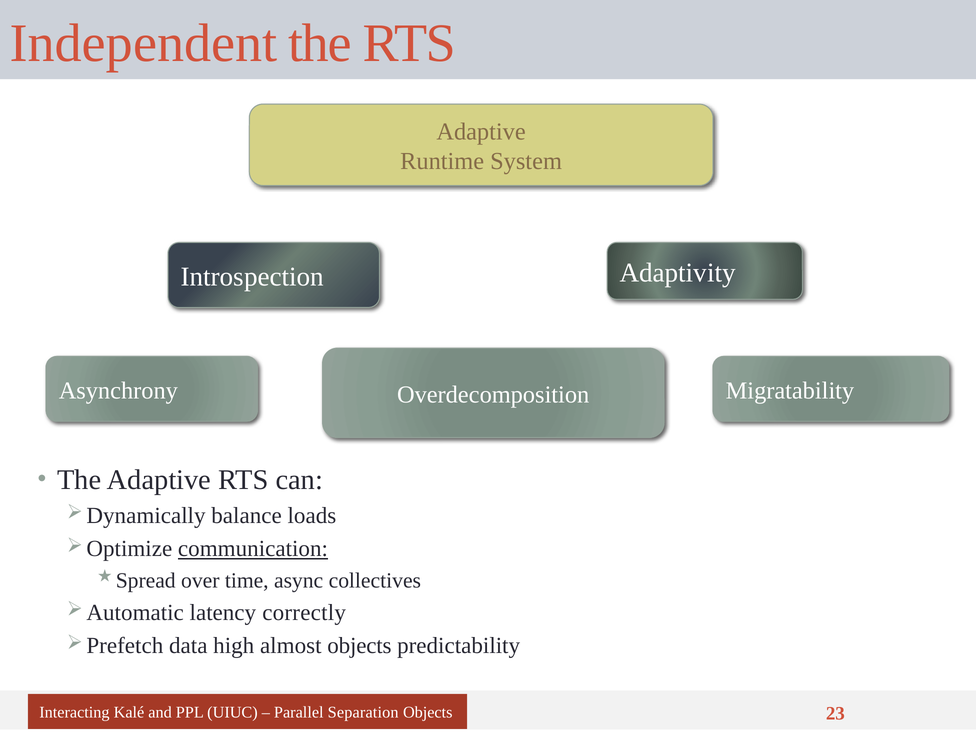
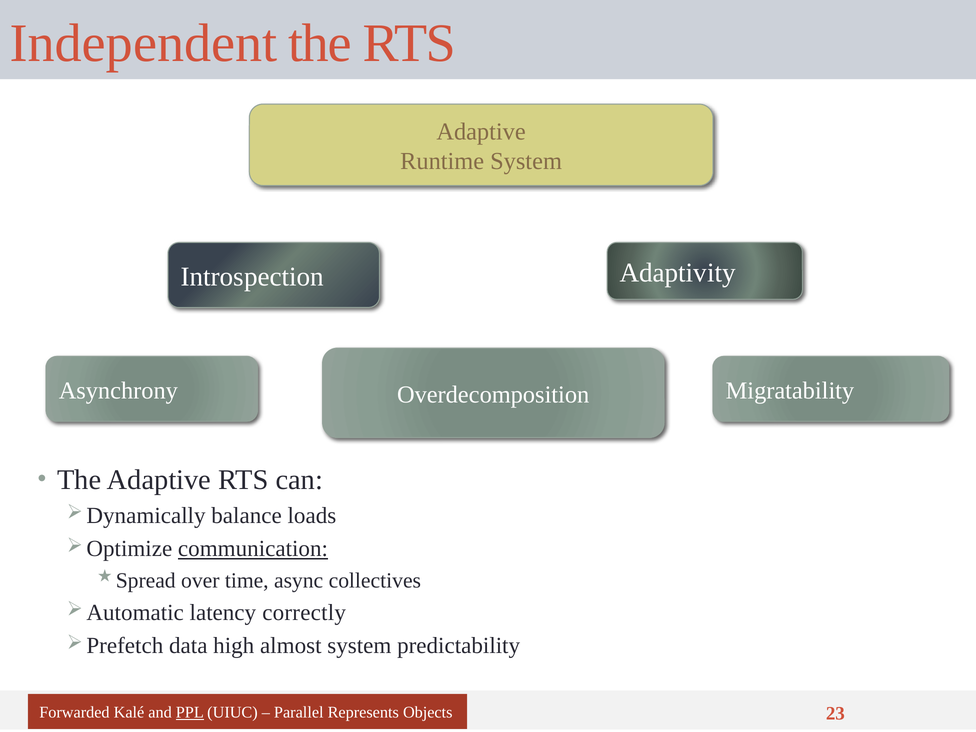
almost objects: objects -> system (359, 646)
Interacting: Interacting -> Forwarded (74, 713)
PPL underline: none -> present (190, 713)
Separation: Separation -> Represents (363, 713)
